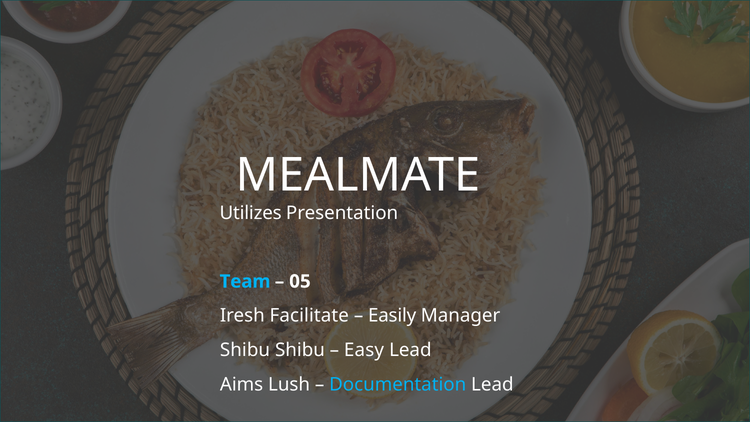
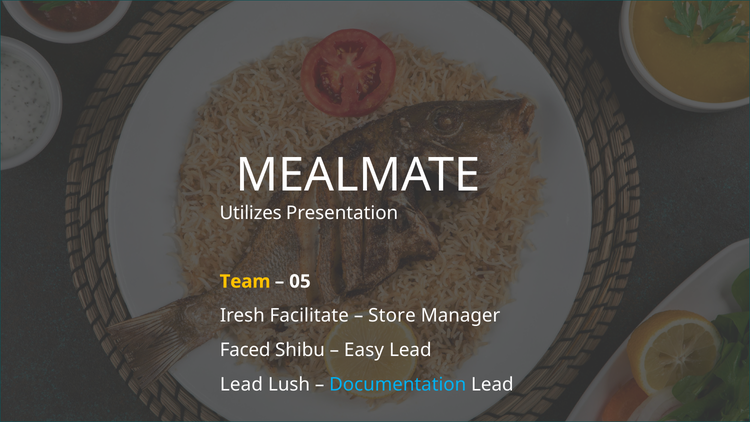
Team colour: light blue -> yellow (245, 281)
Easily: Easily -> Store (392, 316)
Shibu: Shibu -> Faced (245, 350)
Aims: Aims -> Lead (241, 384)
